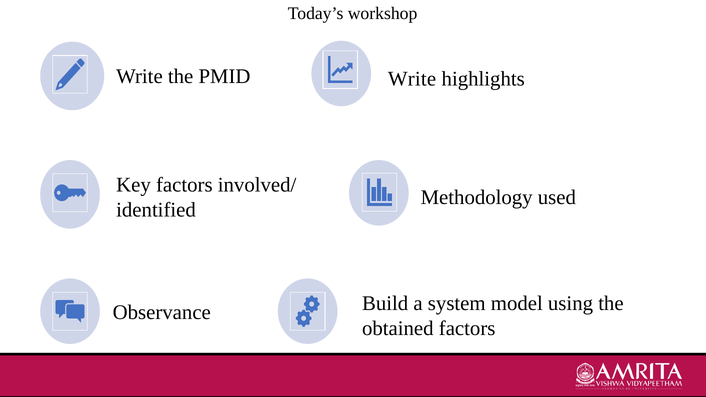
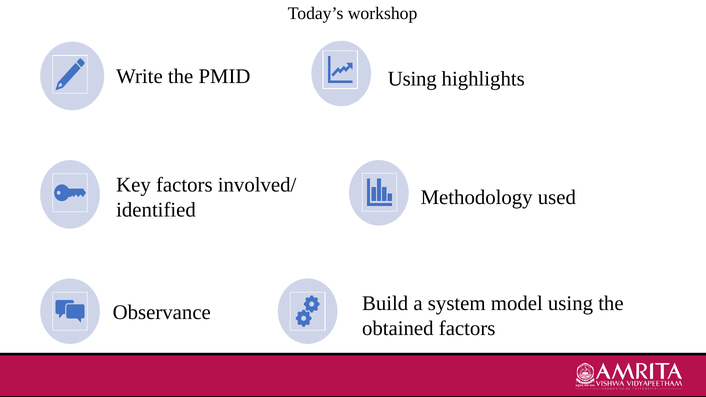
PMID Write: Write -> Using (412, 79)
